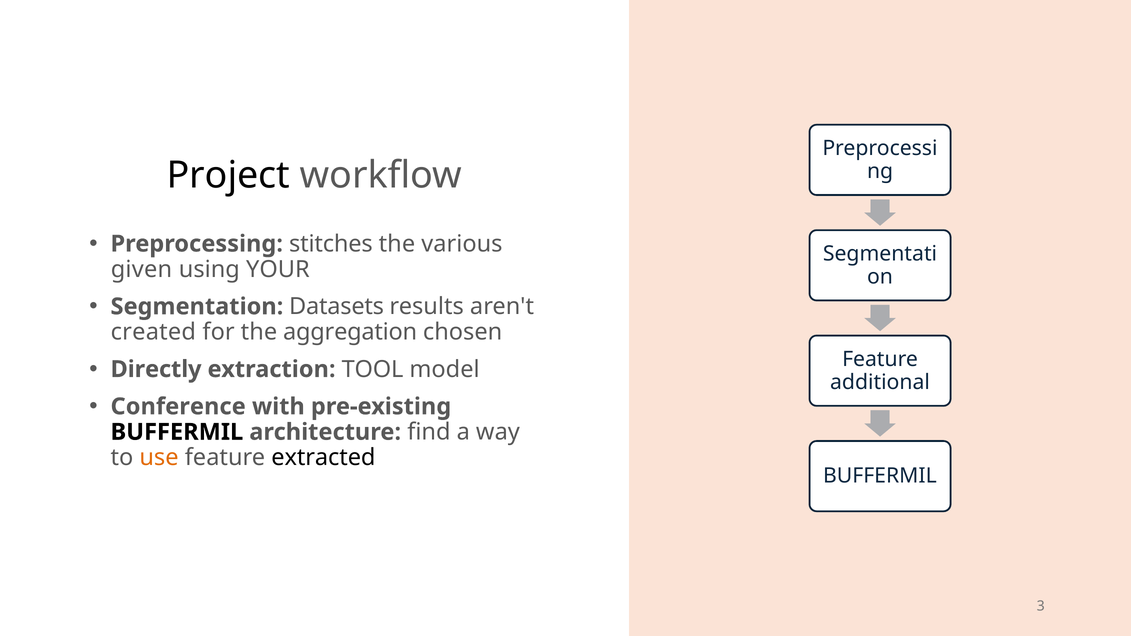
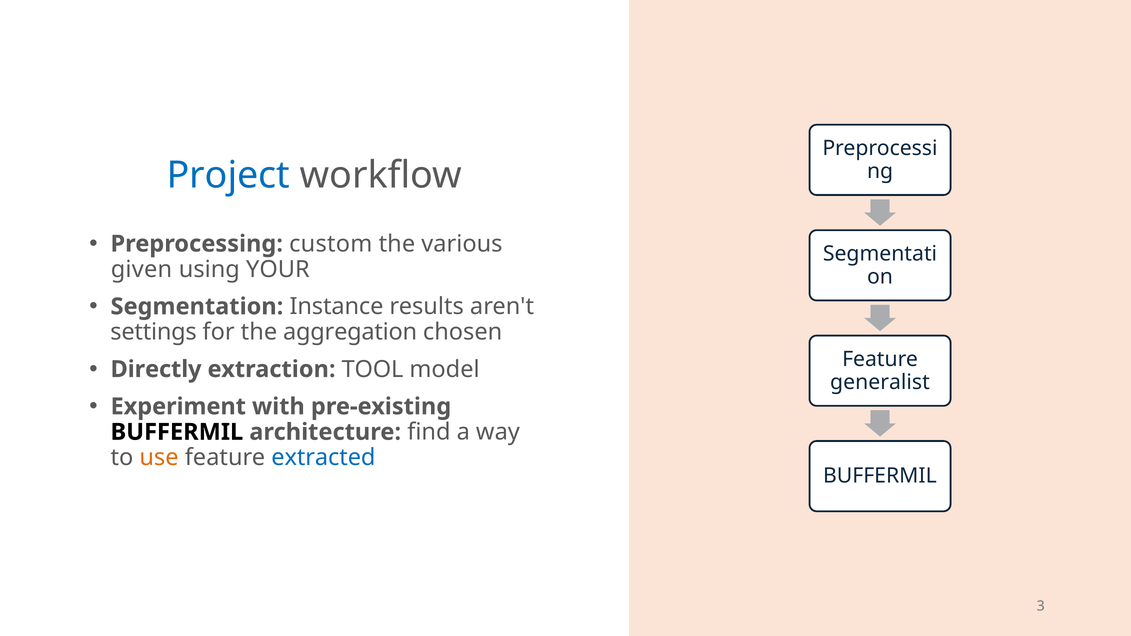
Project colour: black -> blue (228, 176)
stitches: stitches -> custom (331, 244)
Datasets: Datasets -> Instance (336, 307)
created: created -> settings (154, 332)
additional: additional -> generalist (880, 382)
Conference: Conference -> Experiment (178, 407)
extracted colour: black -> blue (323, 458)
